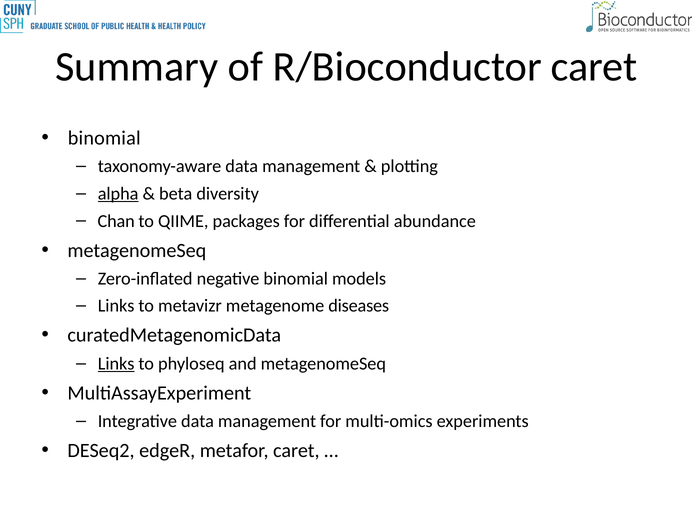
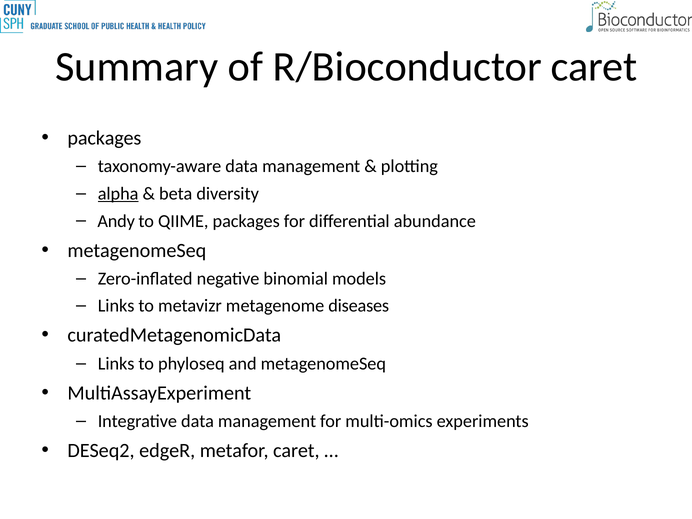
binomial: binomial -> packages (104, 138)
Chan: Chan -> Andy (116, 221)
Links underline: present -> none (116, 364)
